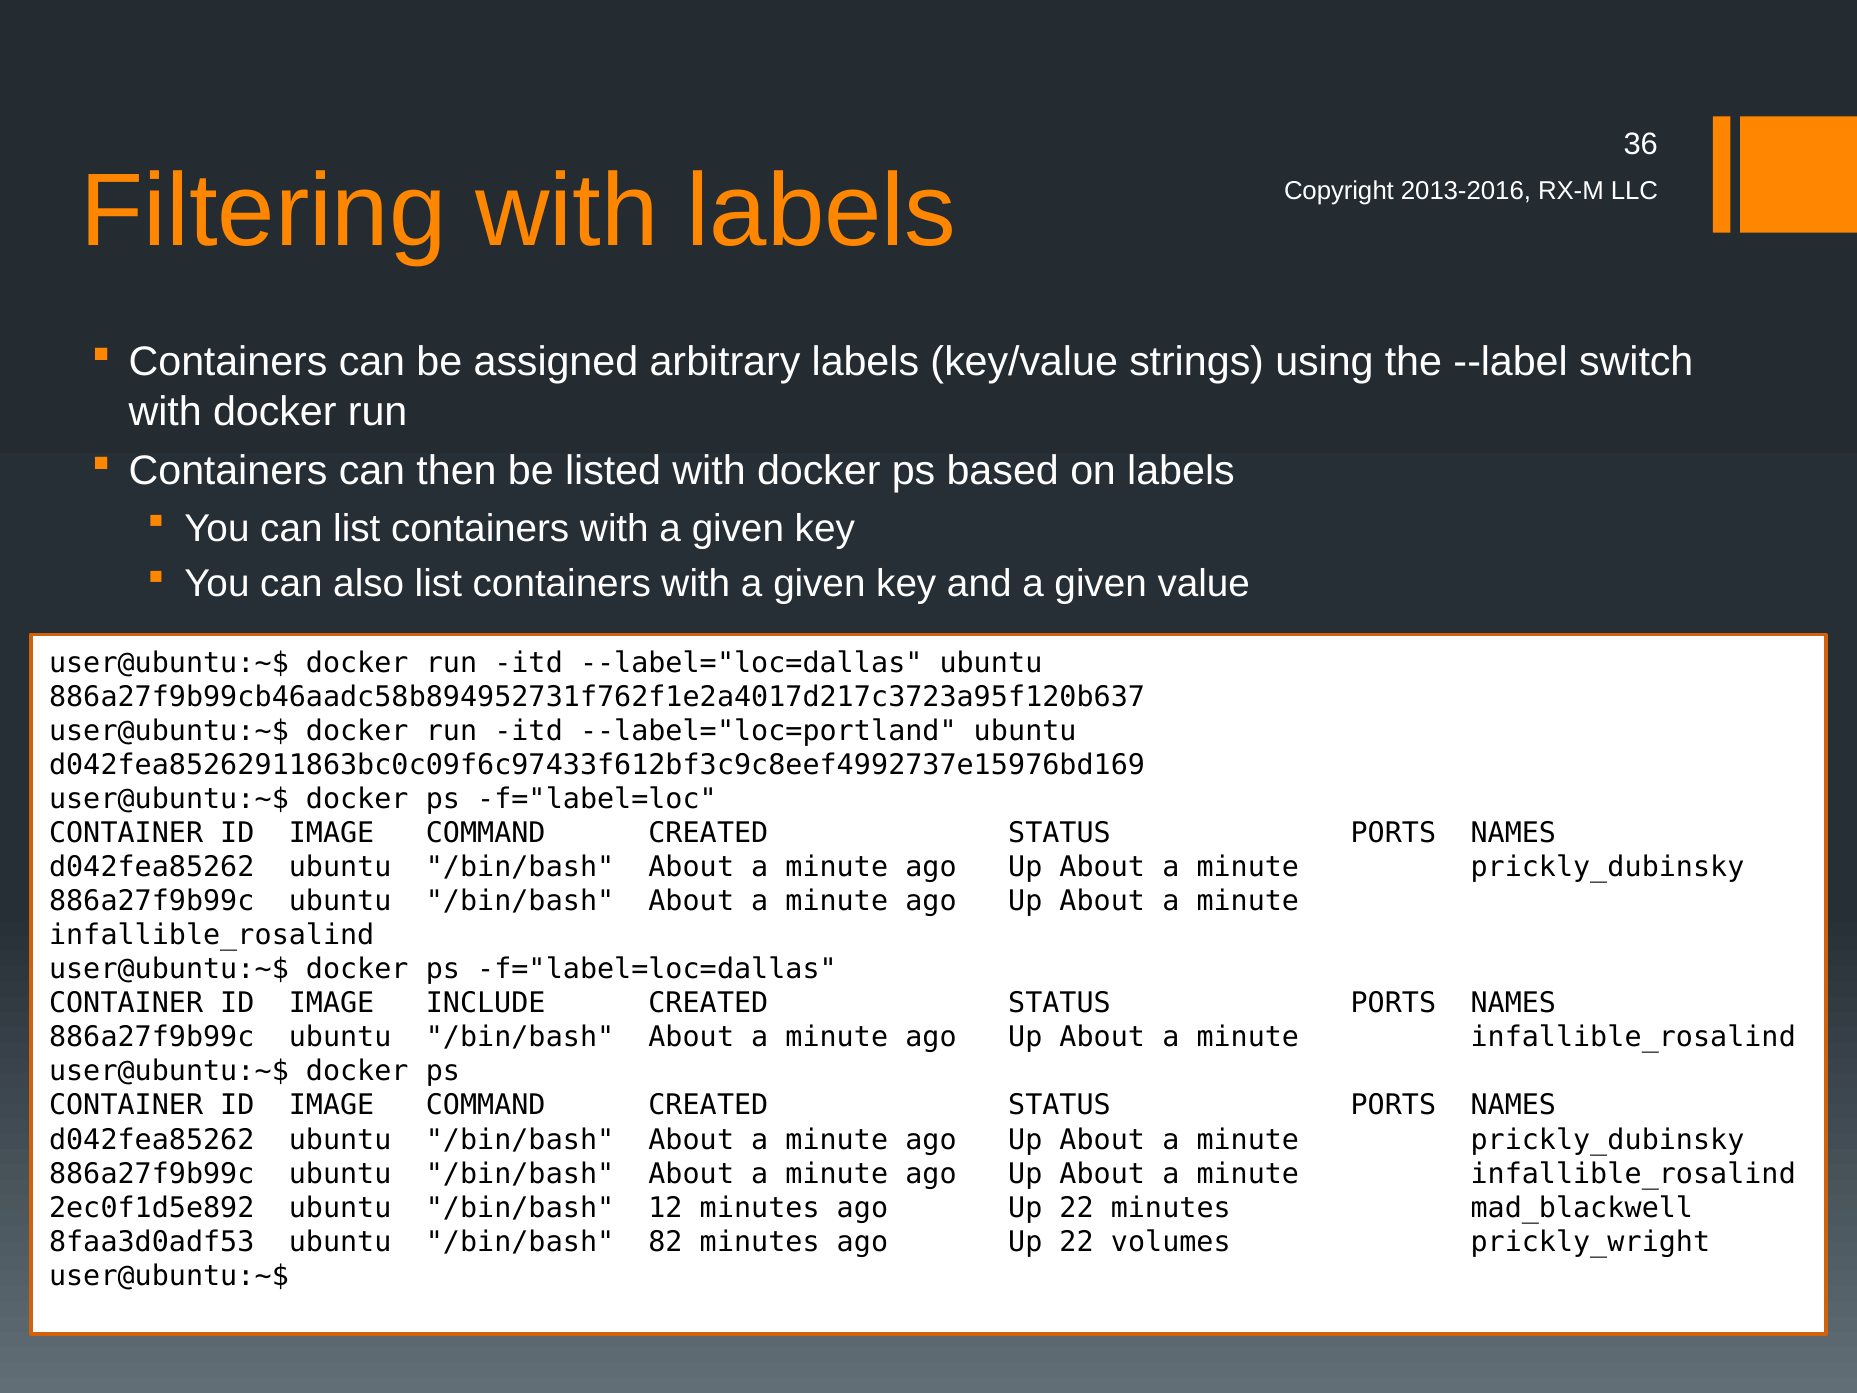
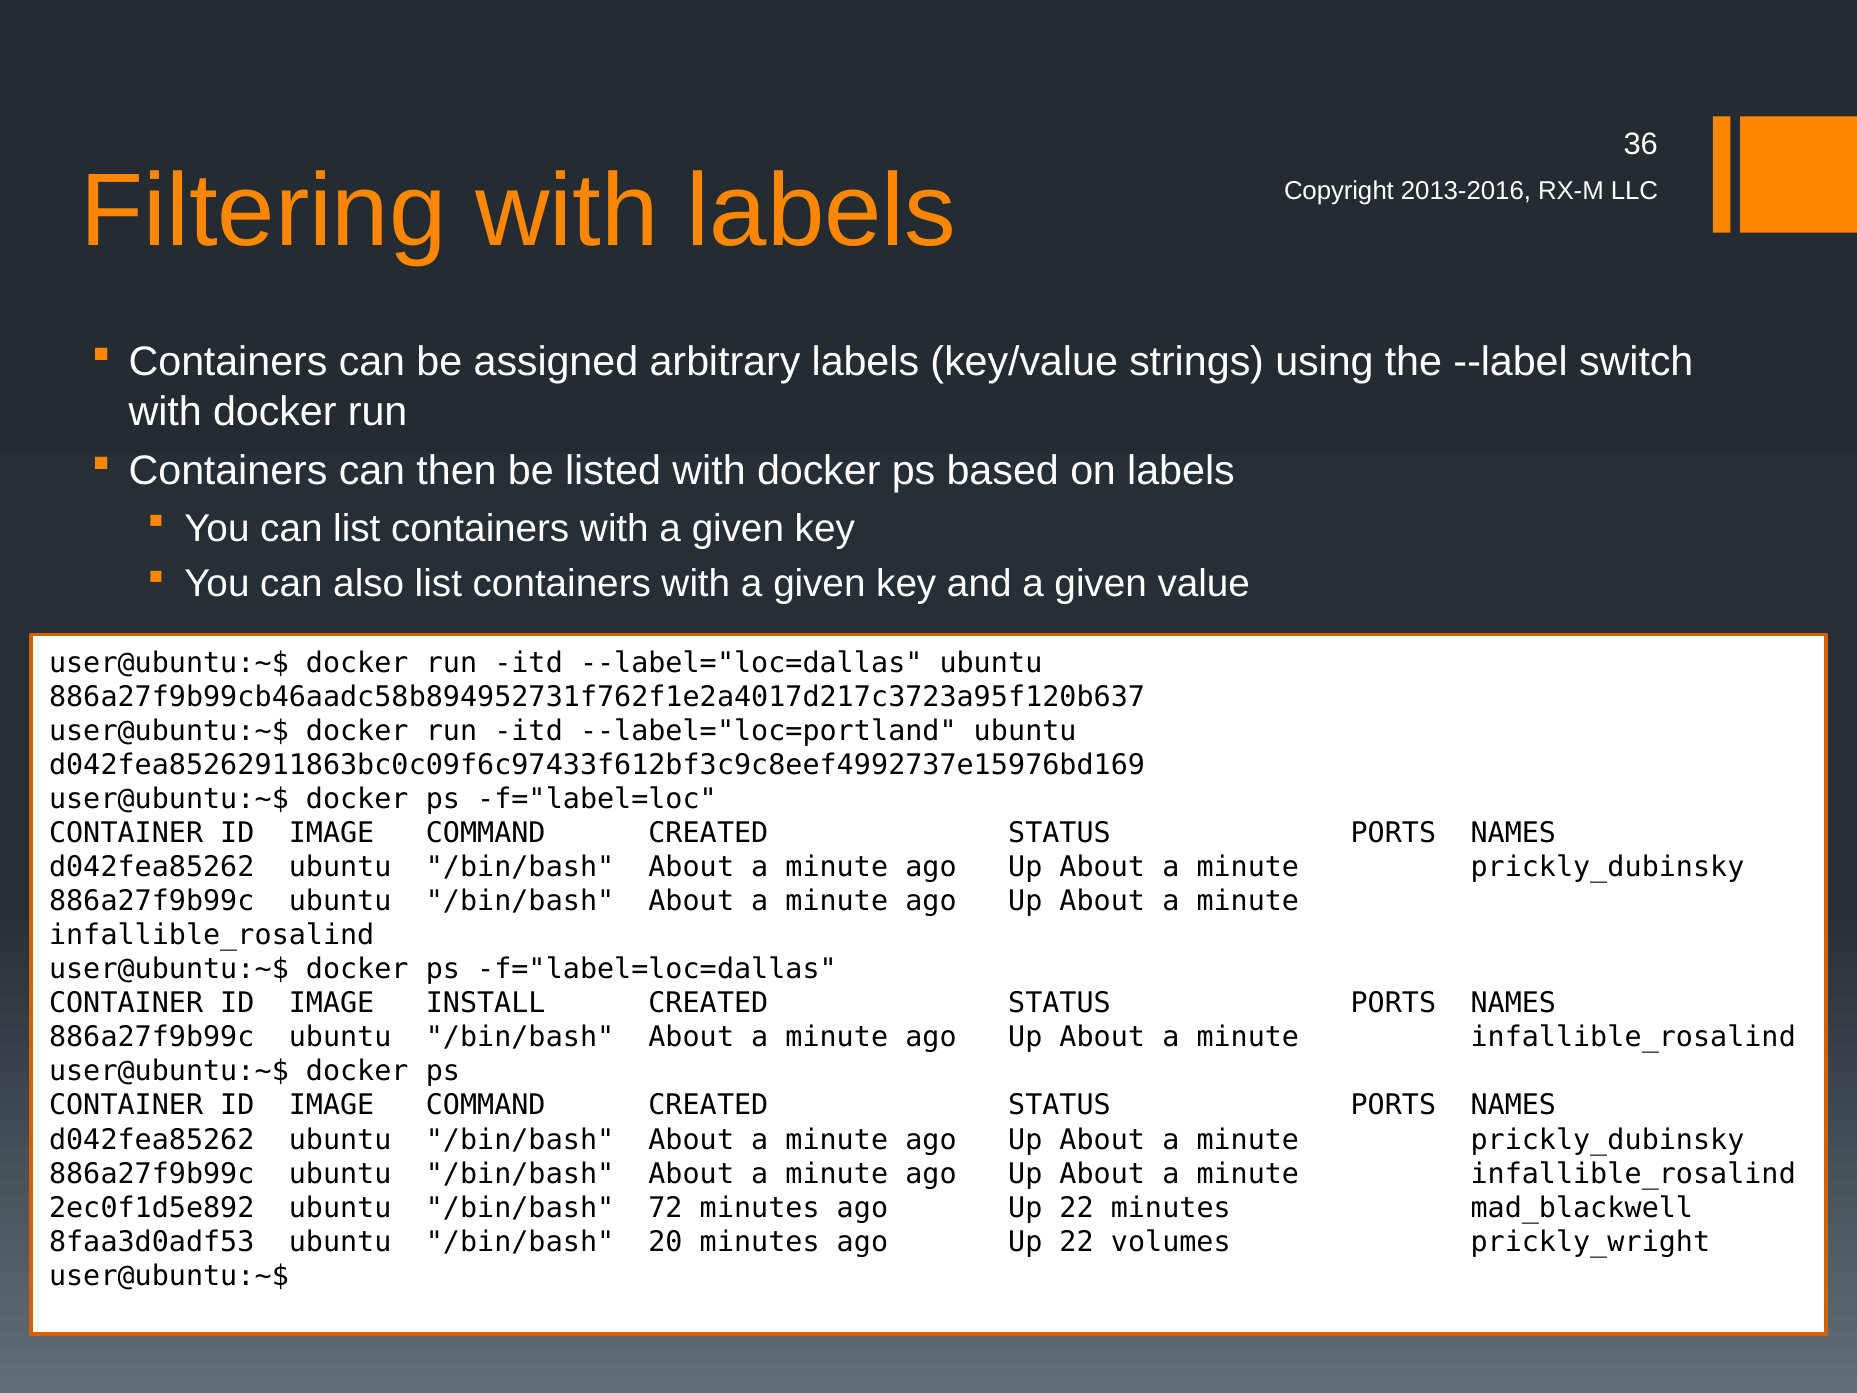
INCLUDE: INCLUDE -> INSTALL (486, 1003)
12: 12 -> 72 (665, 1208)
82: 82 -> 20 (665, 1242)
